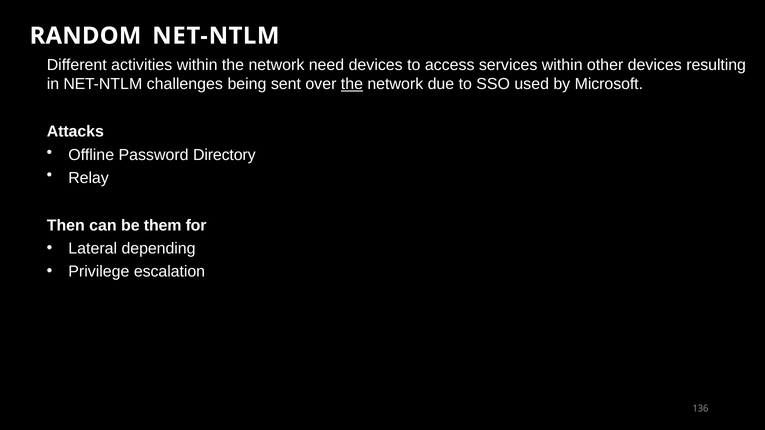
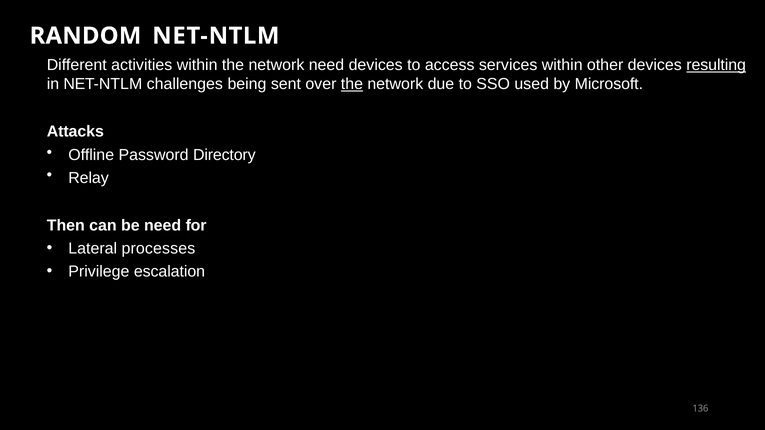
resulting underline: none -> present (716, 65)
be them: them -> need (163, 225)
depending: depending -> processes (158, 249)
